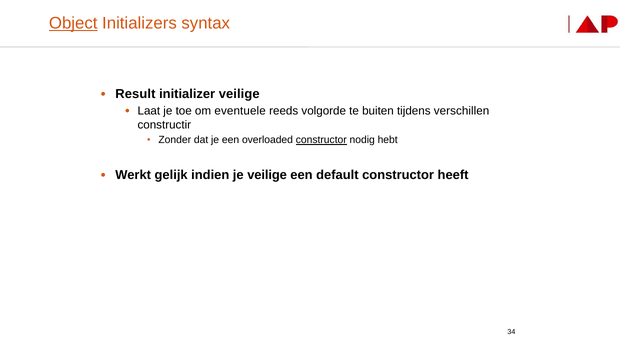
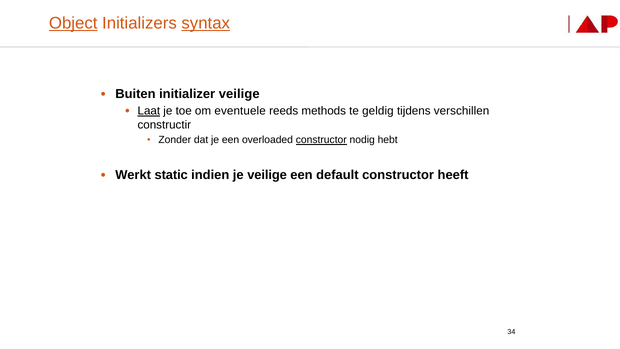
syntax underline: none -> present (206, 23)
Result: Result -> Buiten (135, 94)
Laat underline: none -> present (149, 111)
volgorde: volgorde -> methods (324, 111)
buiten: buiten -> geldig (378, 111)
gelijk: gelijk -> static (171, 175)
